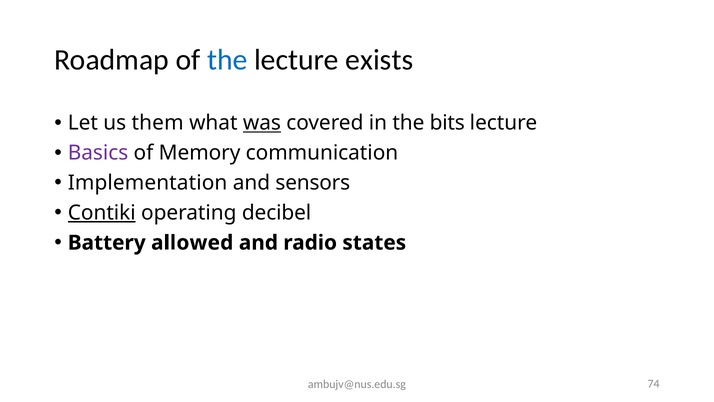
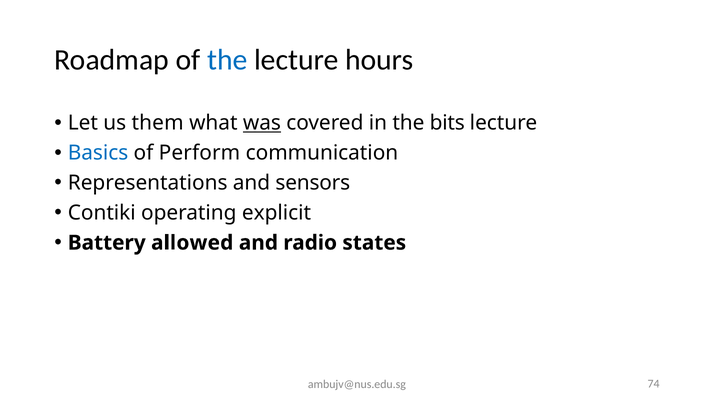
exists: exists -> hours (379, 60)
Basics colour: purple -> blue (98, 153)
Memory: Memory -> Perform (199, 153)
Implementation: Implementation -> Representations (148, 183)
Contiki underline: present -> none (102, 213)
decibel: decibel -> explicit (277, 213)
